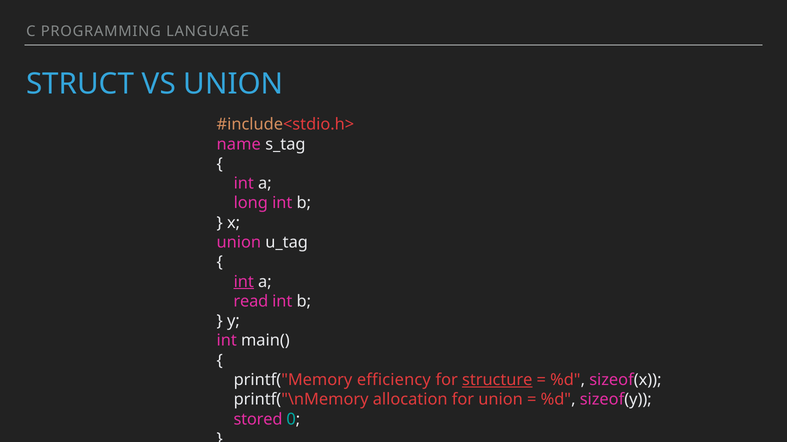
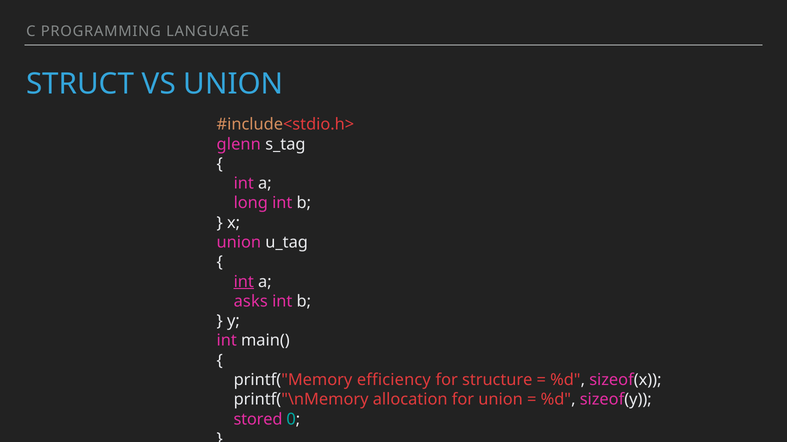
name: name -> glenn (239, 144)
read: read -> asks (251, 302)
structure underline: present -> none (497, 380)
